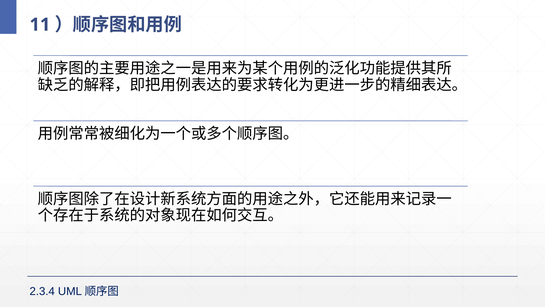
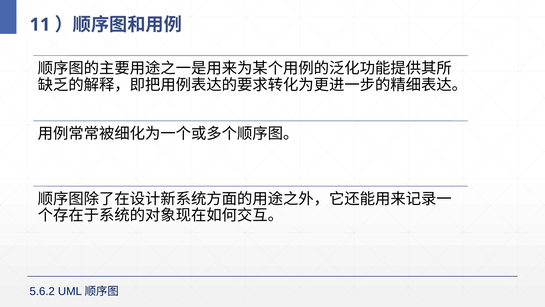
2.3.4: 2.3.4 -> 5.6.2 (42, 291)
